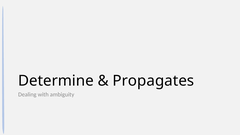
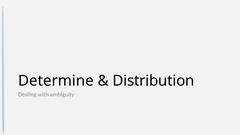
Propagates: Propagates -> Distribution (153, 81)
